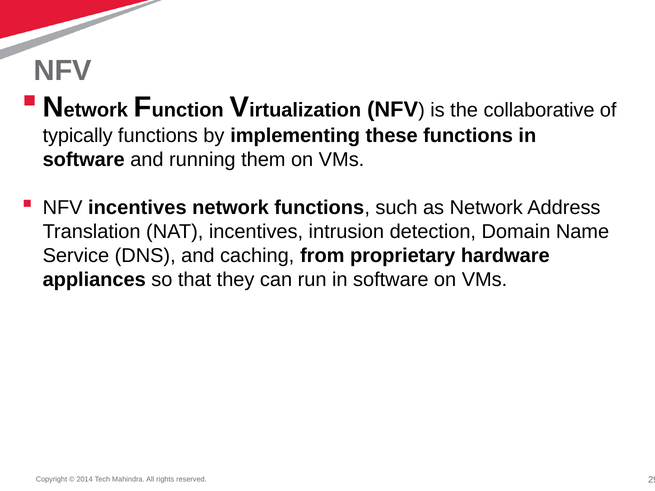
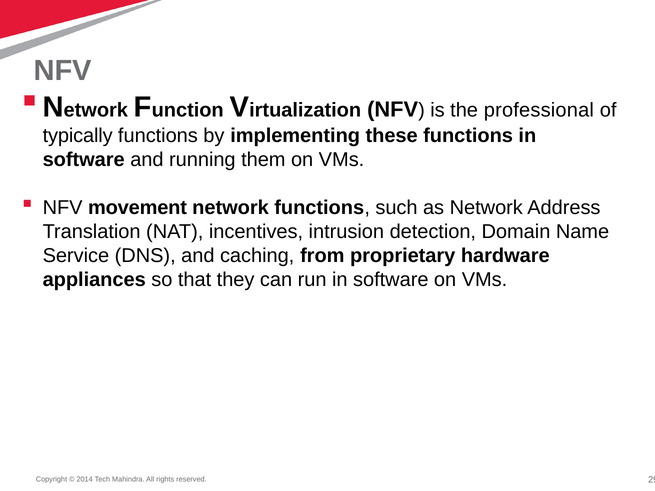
collaborative: collaborative -> professional (539, 110)
NFV incentives: incentives -> movement (137, 208)
